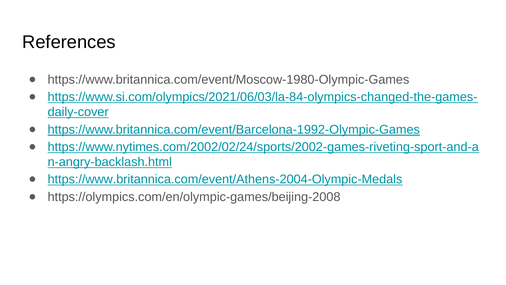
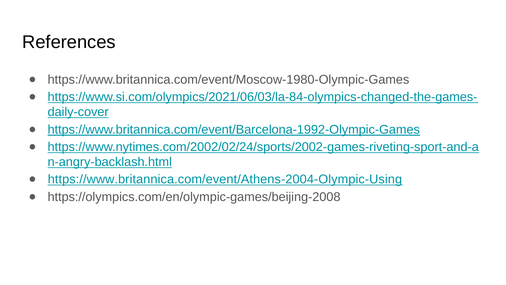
https://www.britannica.com/event/Athens-2004-Olympic-Medals: https://www.britannica.com/event/Athens-2004-Olympic-Medals -> https://www.britannica.com/event/Athens-2004-Olympic-Using (225, 179)
